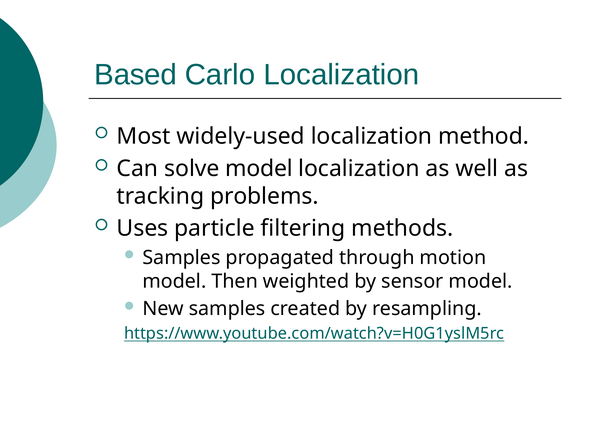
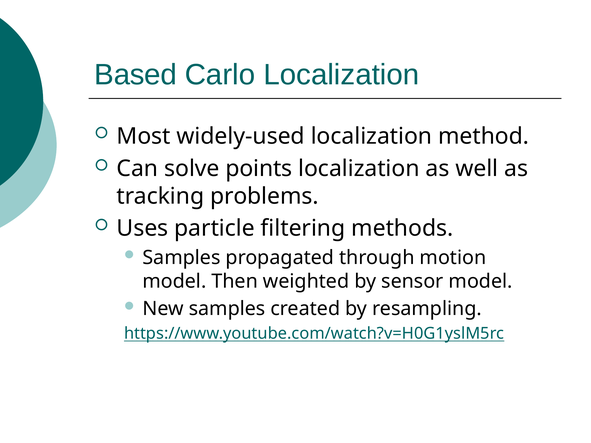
solve model: model -> points (259, 169)
